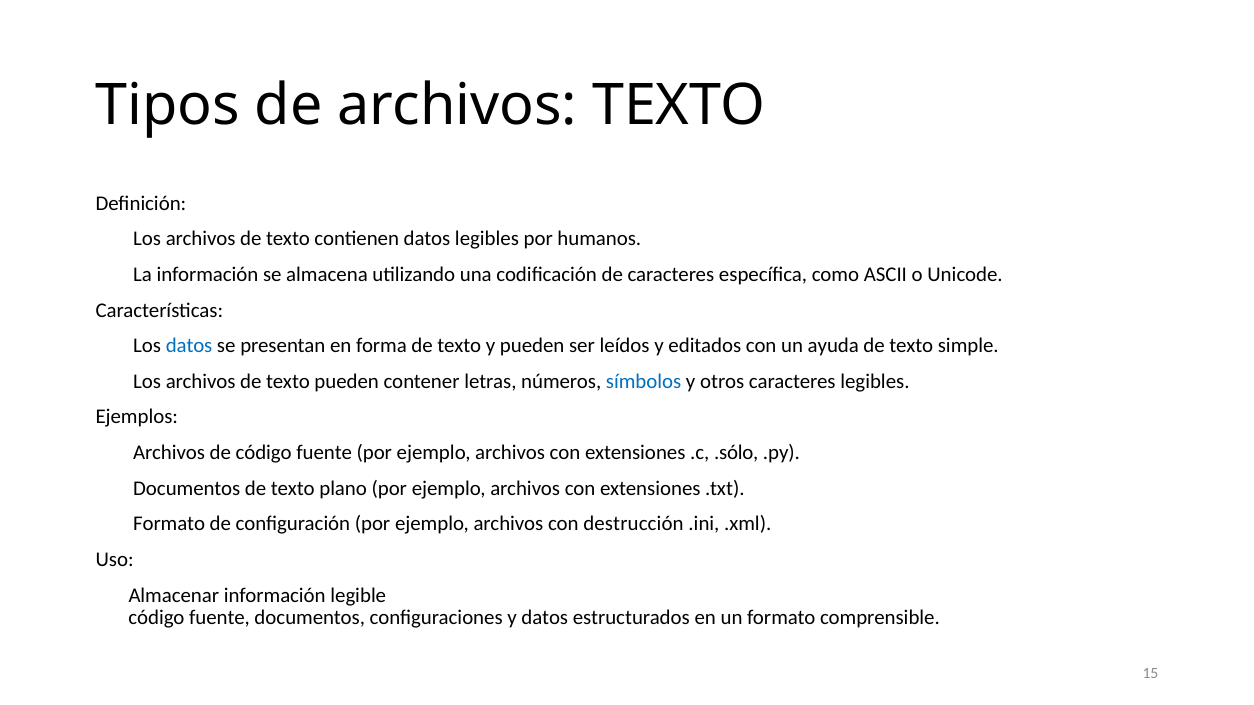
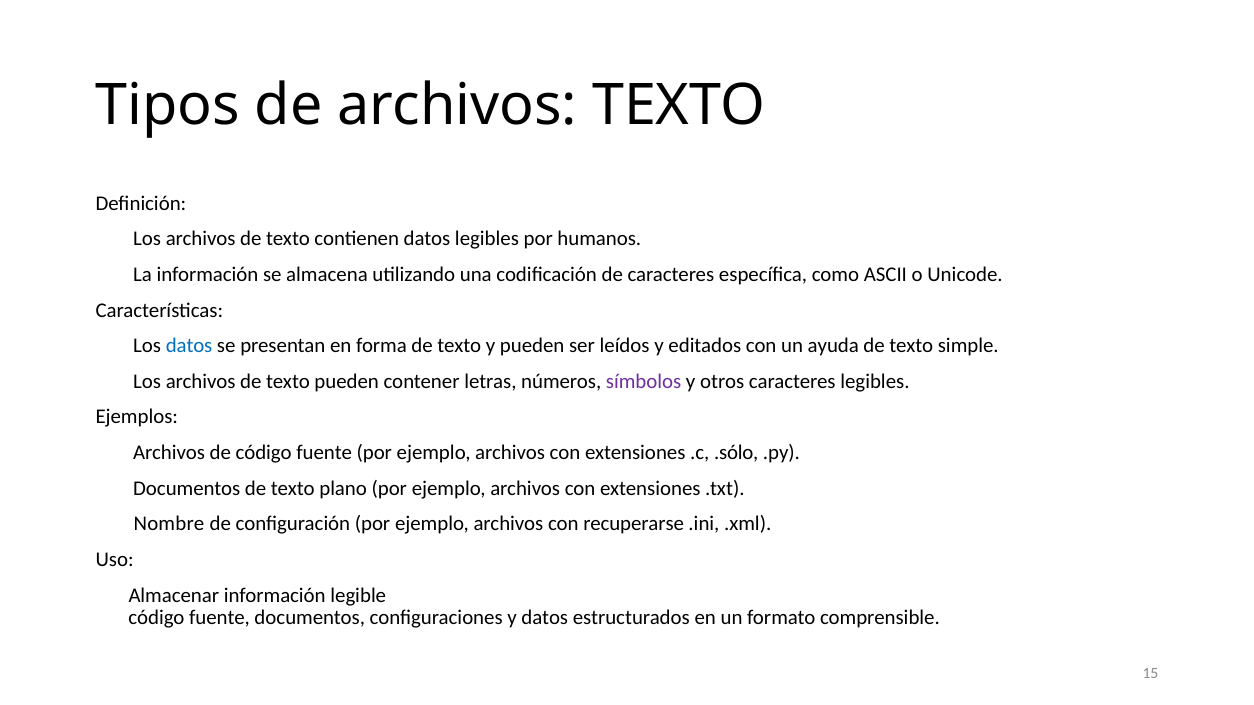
símbolos colour: blue -> purple (644, 382)
Formato: Formato -> Nombre (169, 524)
destrucción: destrucción -> recuperarse (634, 524)
